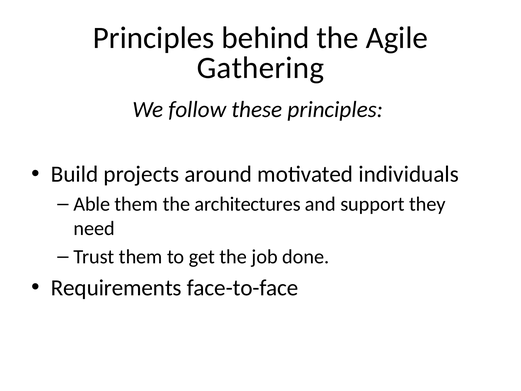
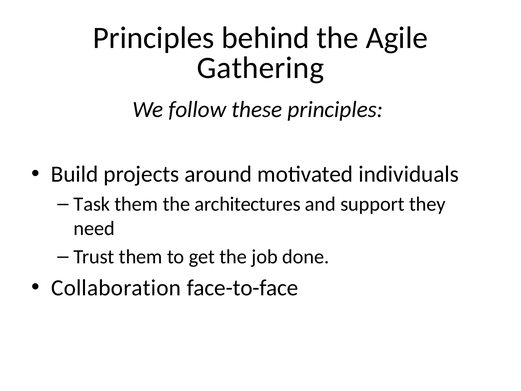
Able: Able -> Task (92, 204)
Requirements: Requirements -> Collaboration (116, 288)
